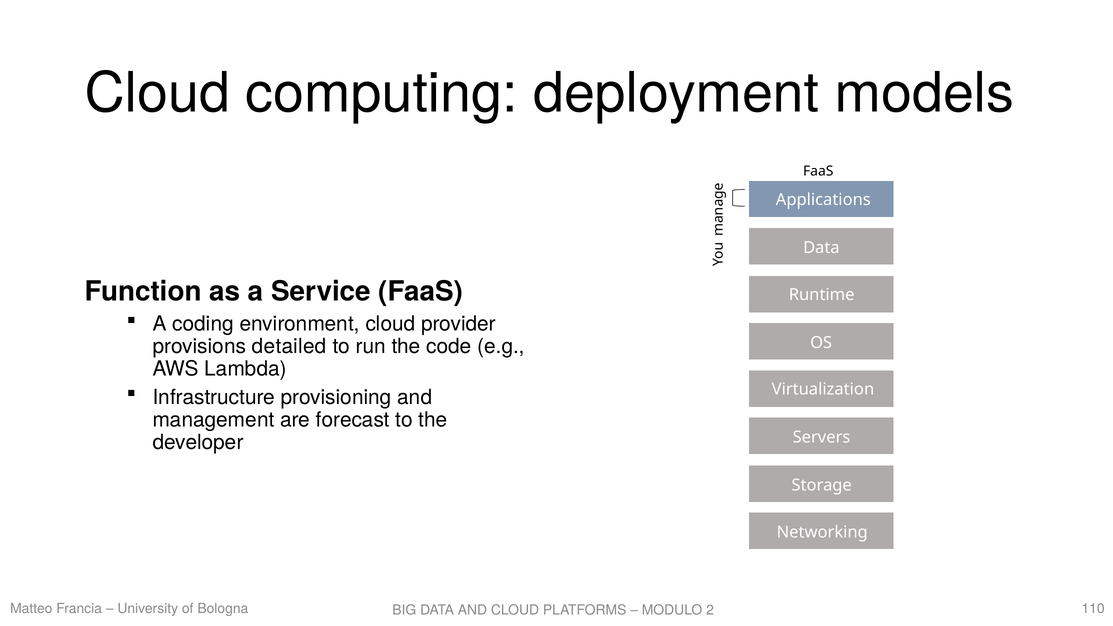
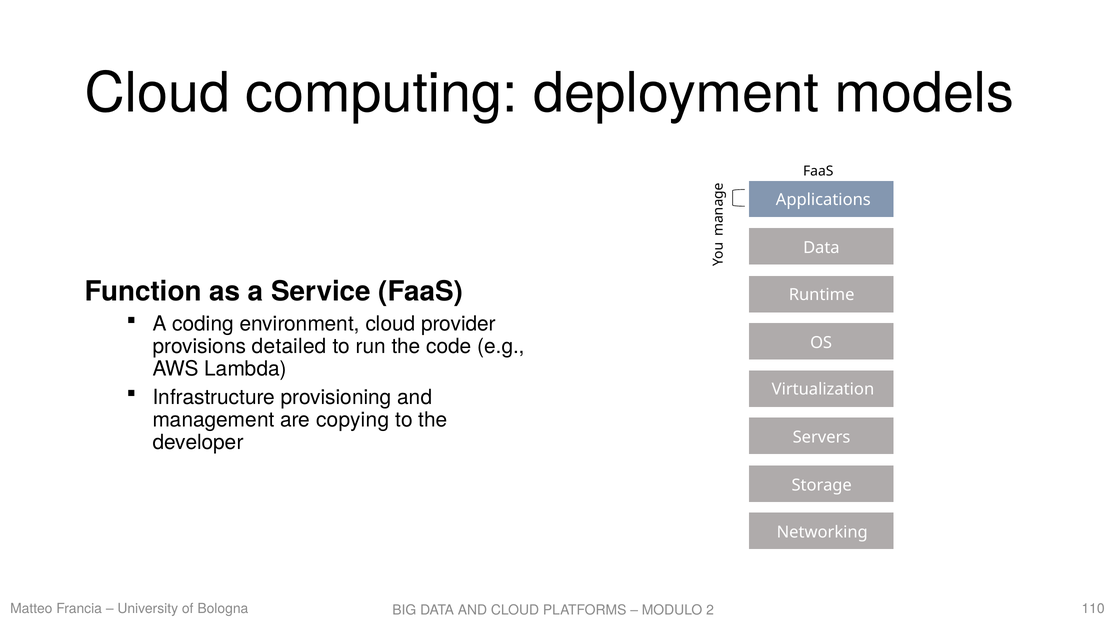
forecast: forecast -> copying (353, 420)
